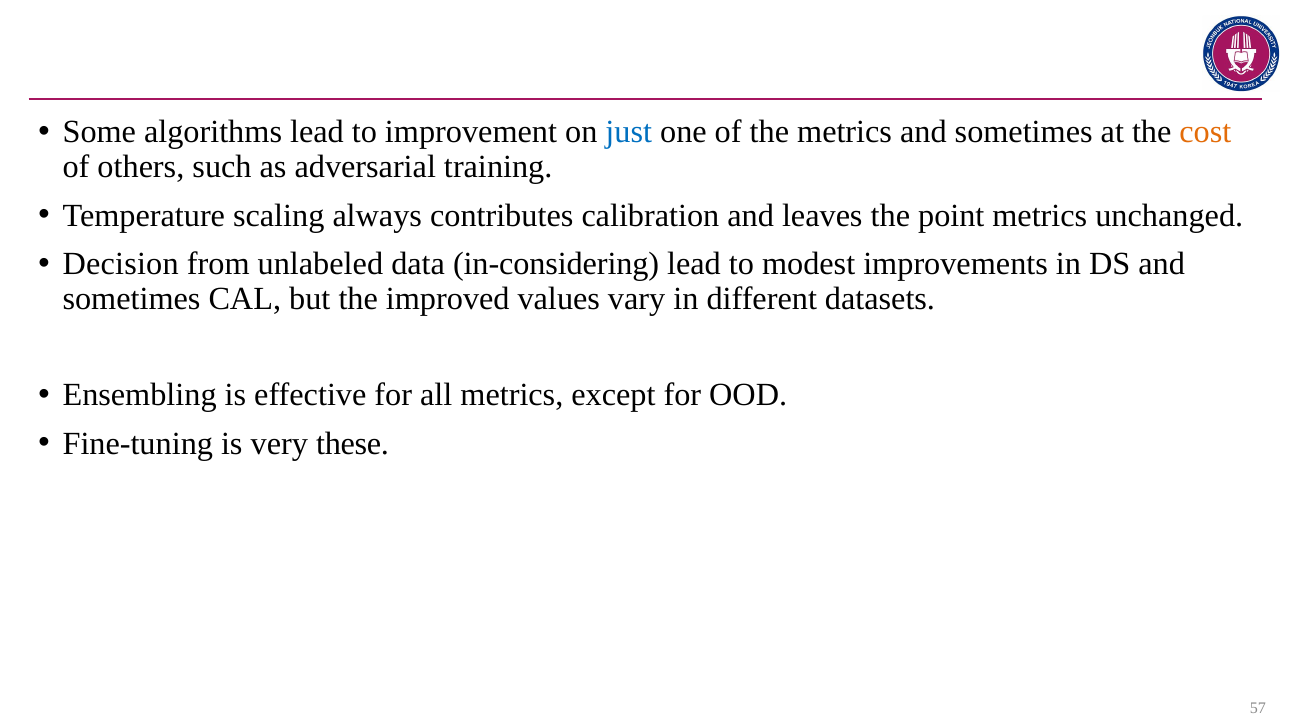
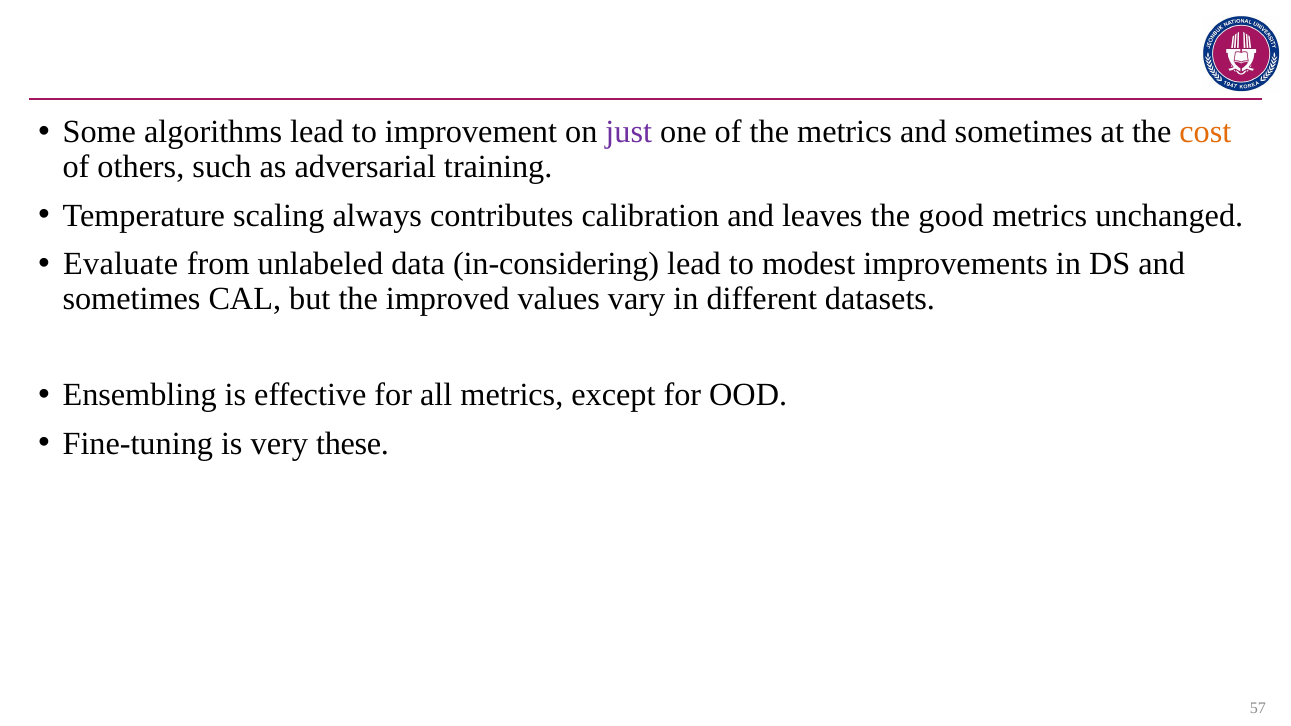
just colour: blue -> purple (629, 132)
point: point -> good (951, 216)
Decision: Decision -> Evaluate (121, 264)
